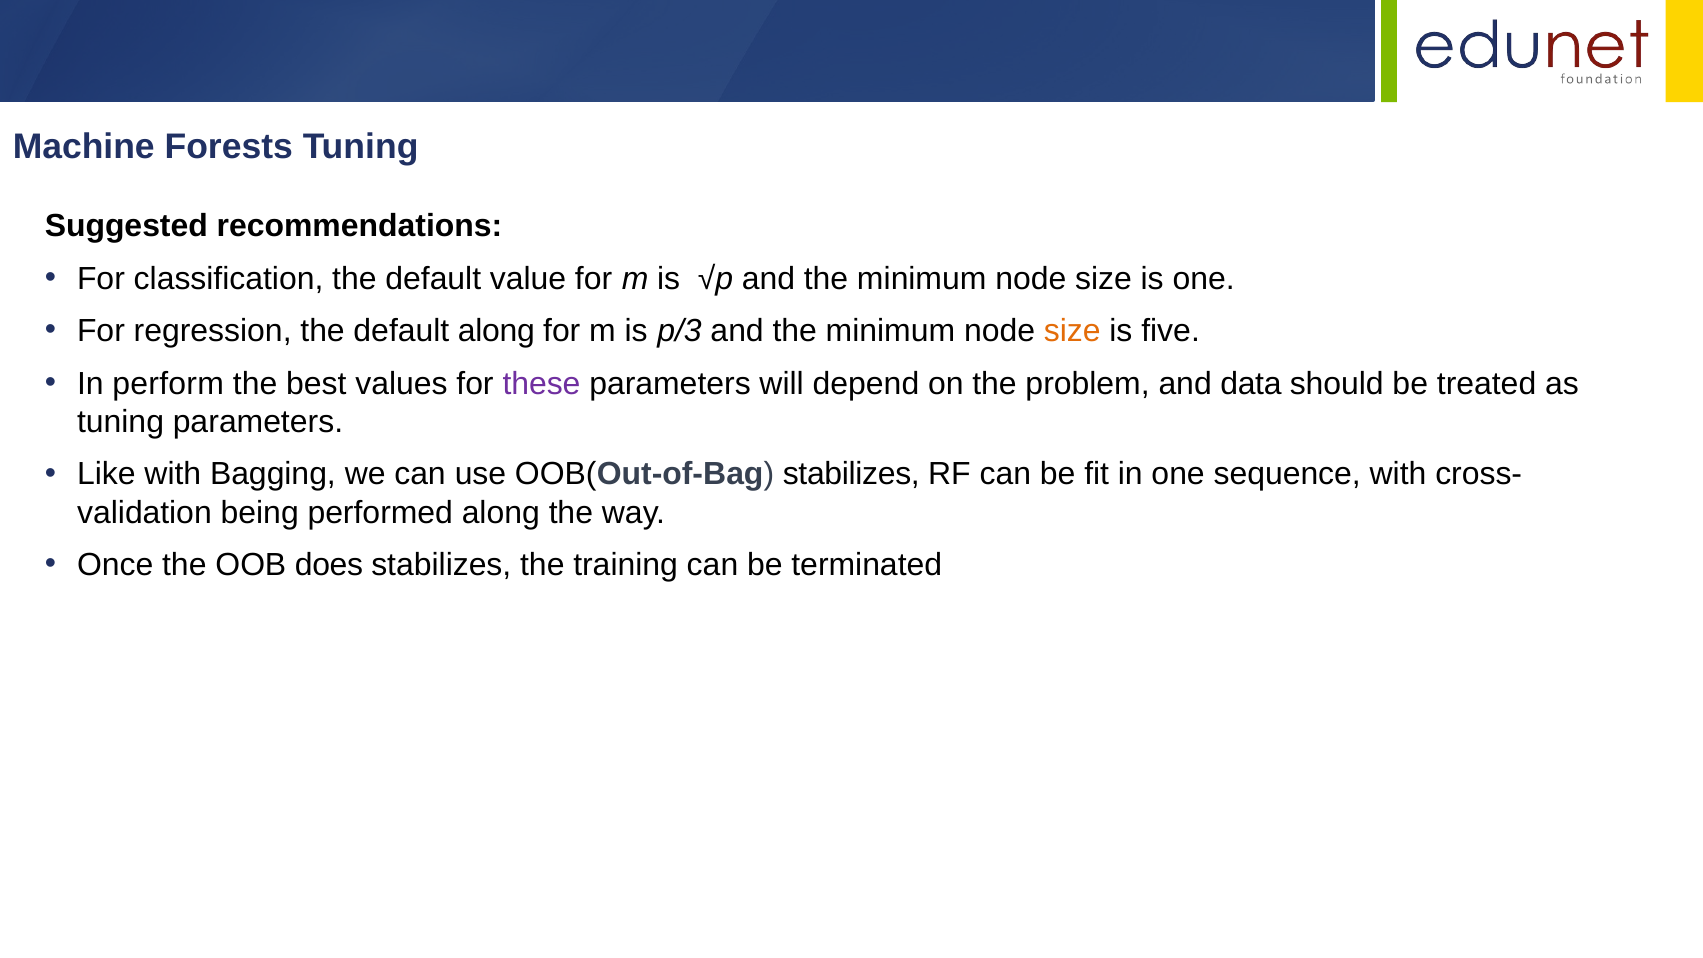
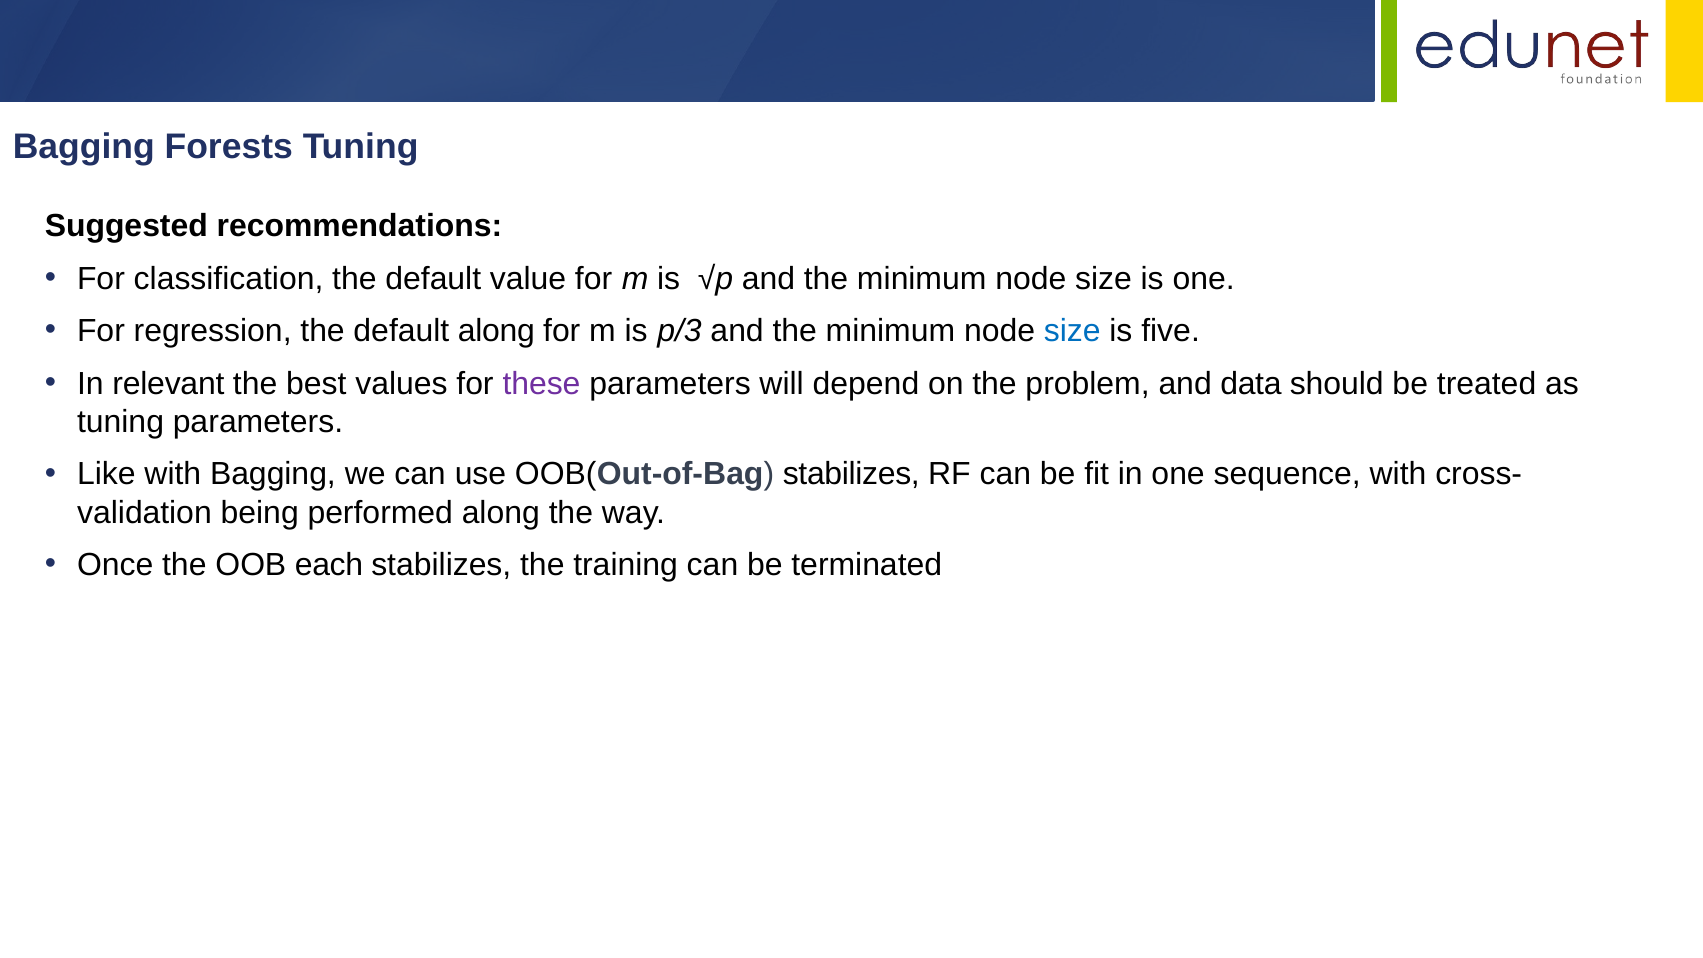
Machine: Machine -> Bagging (84, 147)
size colour: orange -> blue (1072, 331)
perform: perform -> relevant (168, 383)
does: does -> each (329, 565)
